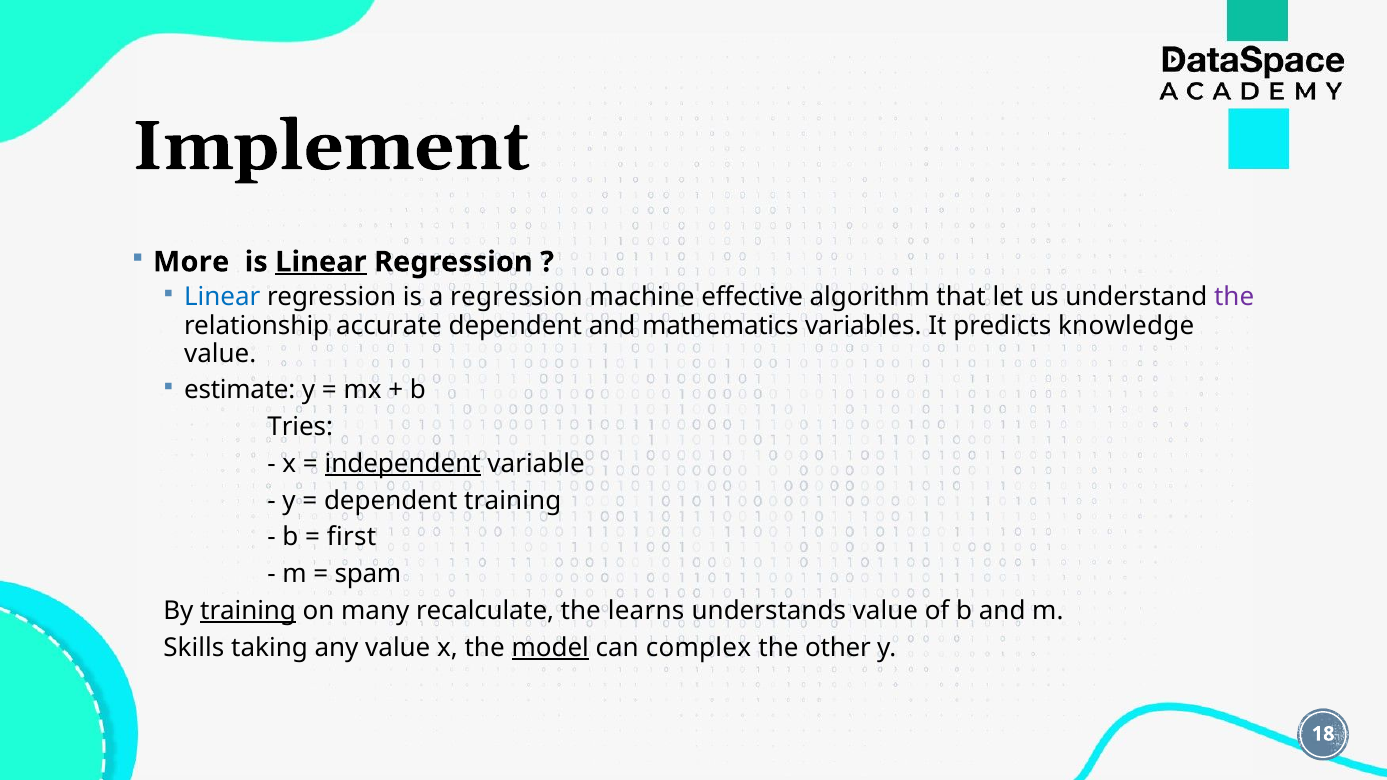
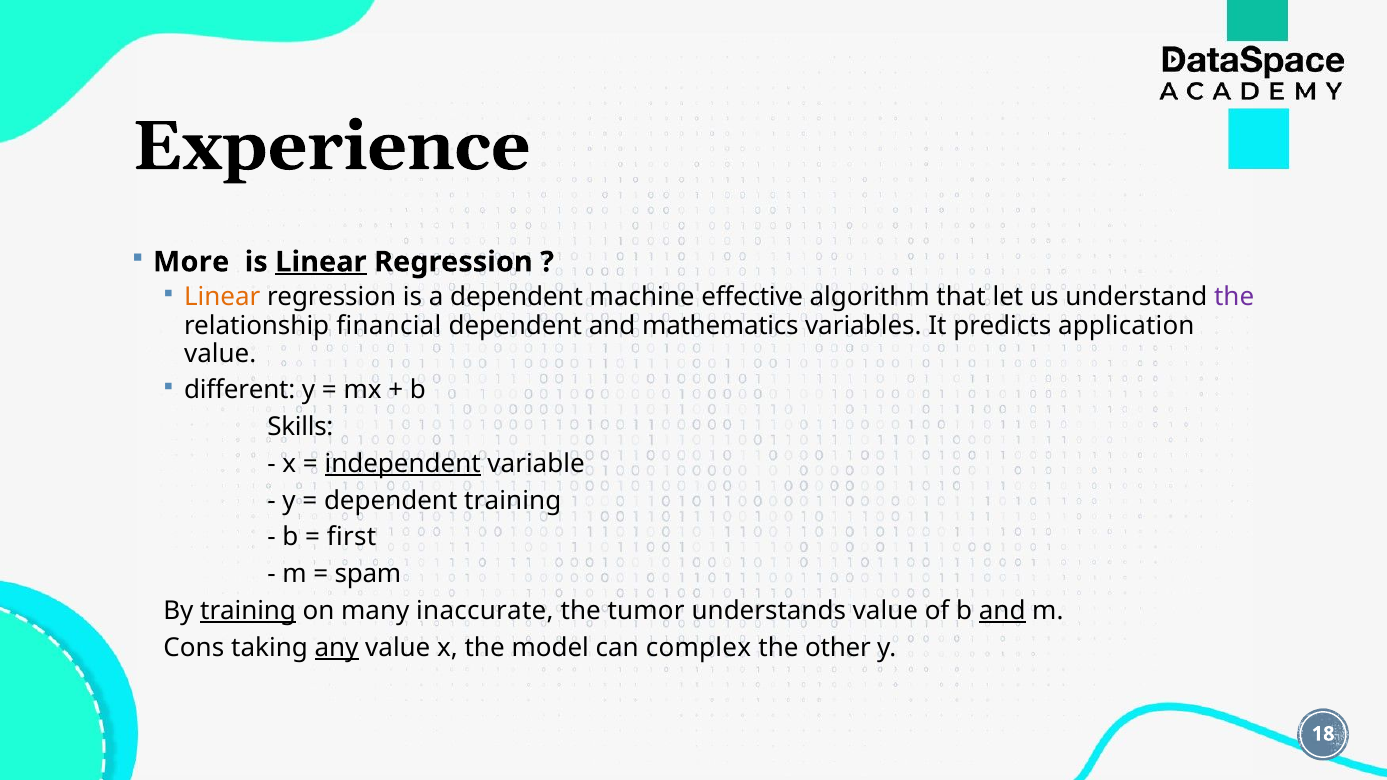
Implement: Implement -> Experience (331, 146)
Linear colour: blue -> orange (222, 297)
a regression: regression -> dependent (517, 297)
accurate: accurate -> financial (389, 326)
knowledge: knowledge -> application (1126, 326)
estimate: estimate -> different (240, 390)
Tries: Tries -> Skills (300, 427)
recalculate: recalculate -> inaccurate (485, 611)
learns: learns -> tumor (646, 611)
and underline: none -> present (1002, 611)
Skills: Skills -> Cons (194, 648)
any underline: none -> present (337, 648)
model underline: present -> none (550, 648)
